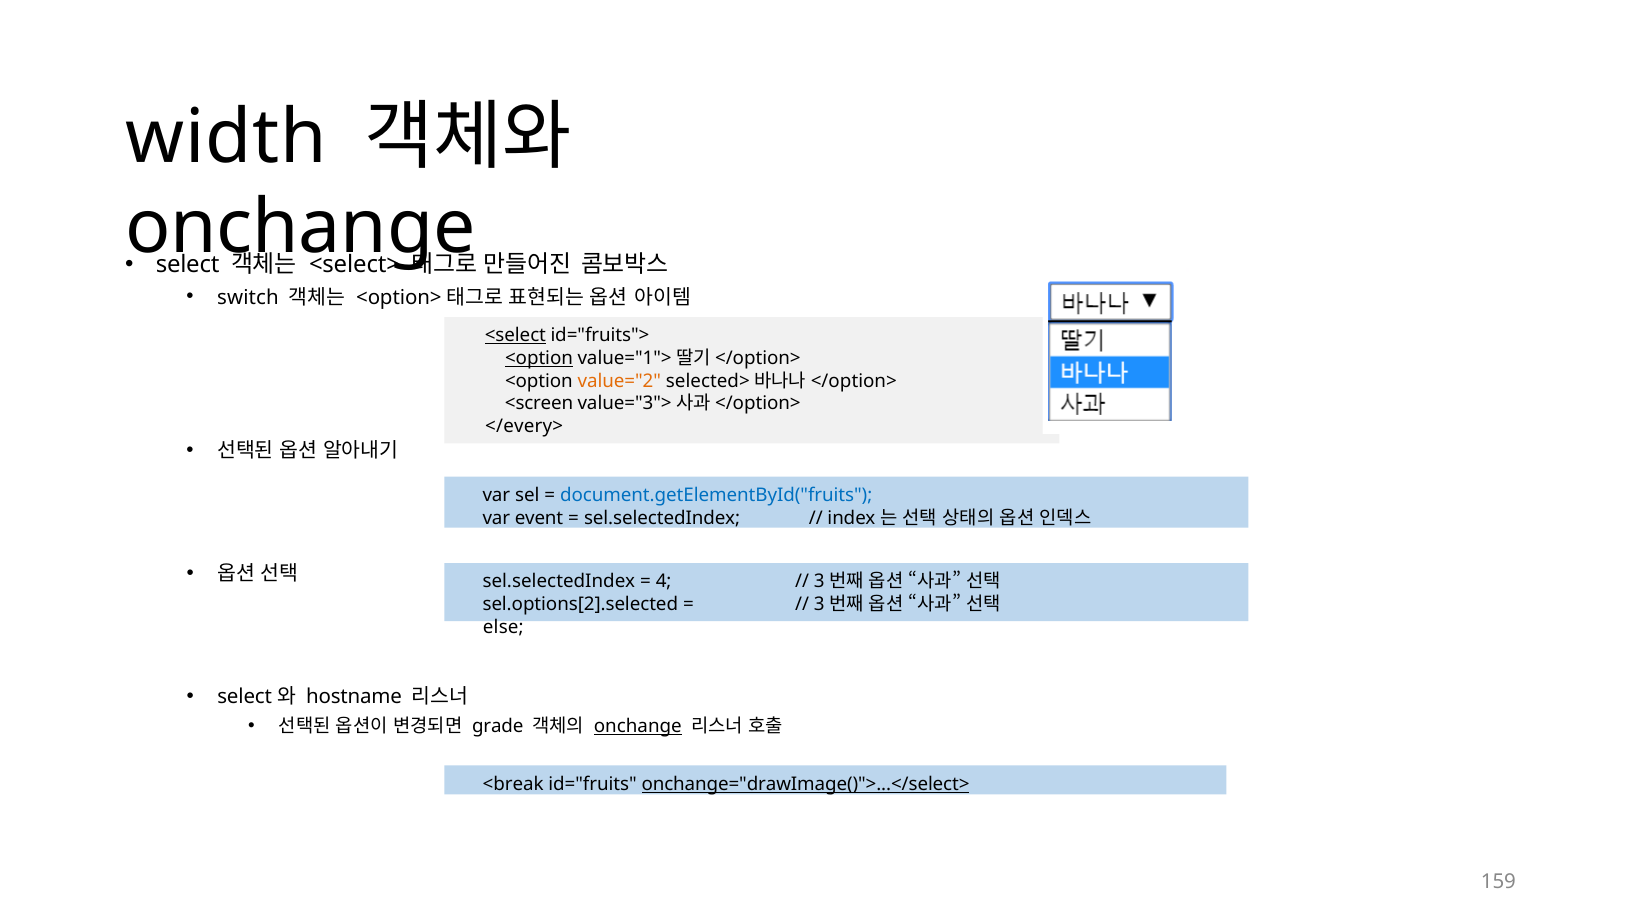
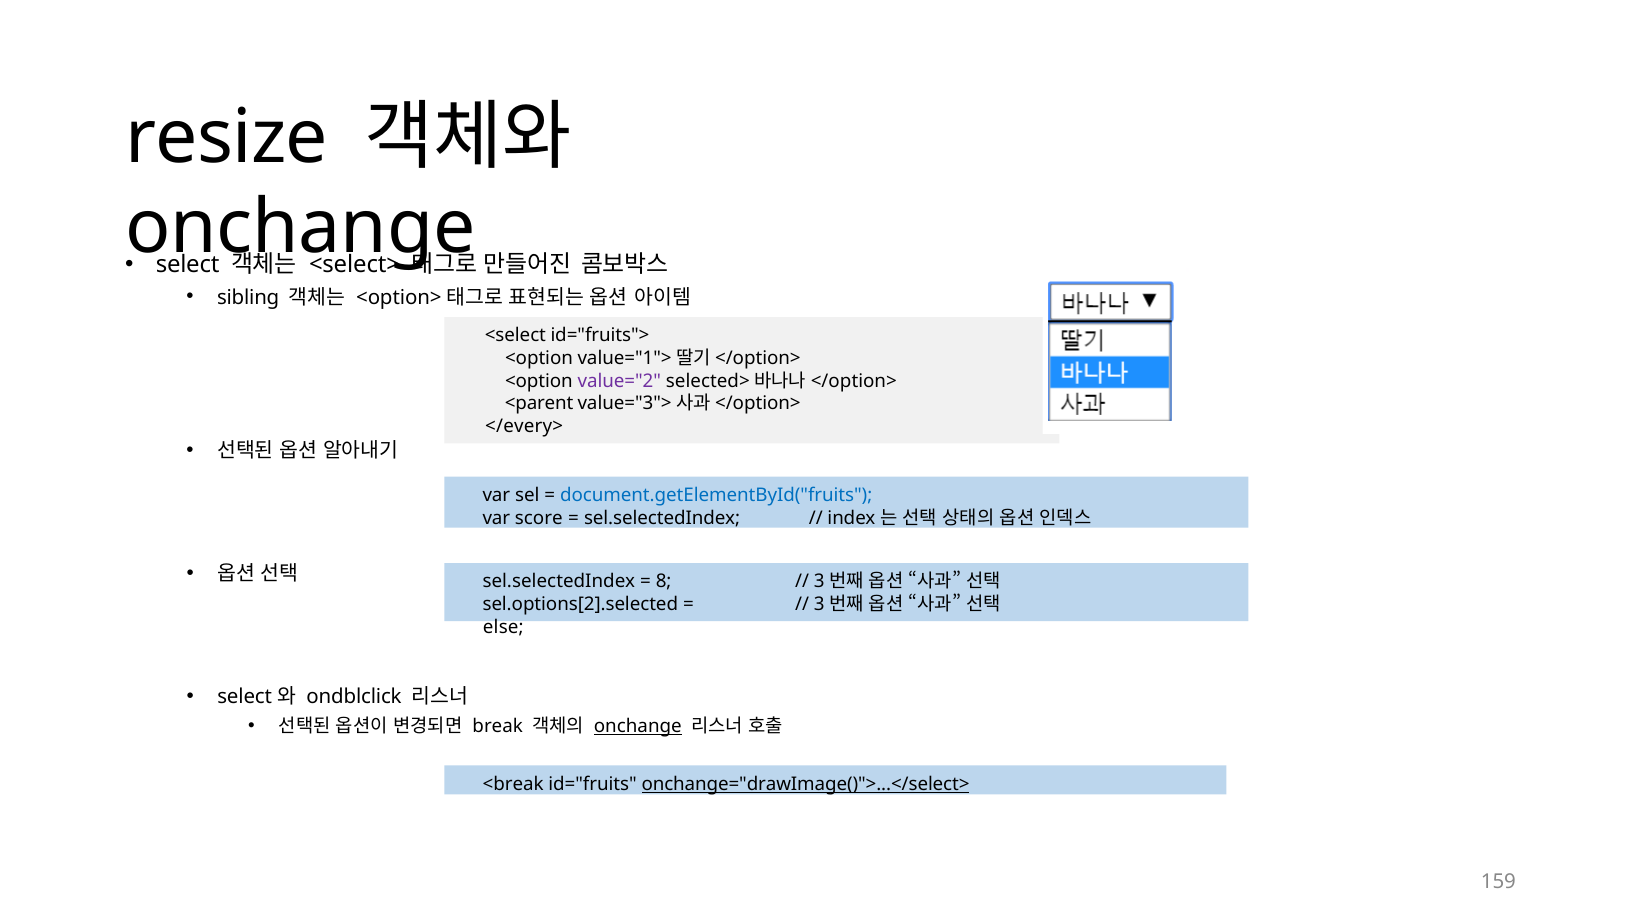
width: width -> resize (227, 138)
switch: switch -> sibling (248, 297)
<select underline: present -> none (515, 336)
<option underline: present -> none (539, 358)
value="2 colour: orange -> purple (619, 381)
<screen: <screen -> <parent (539, 403)
event: event -> score (539, 518)
4: 4 -> 8 (664, 581)
hostname: hostname -> ondblclick (354, 696)
grade: grade -> break (498, 726)
